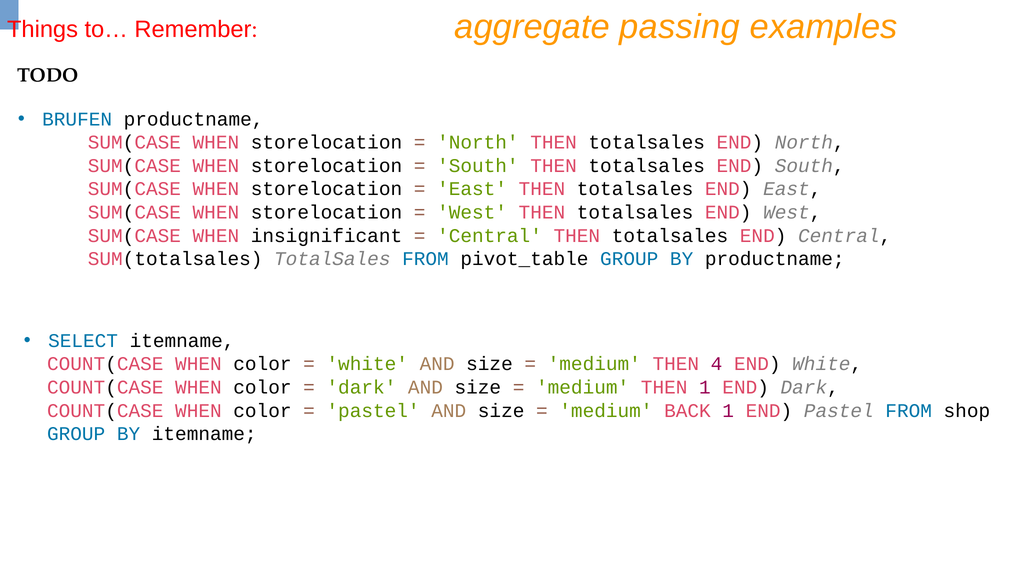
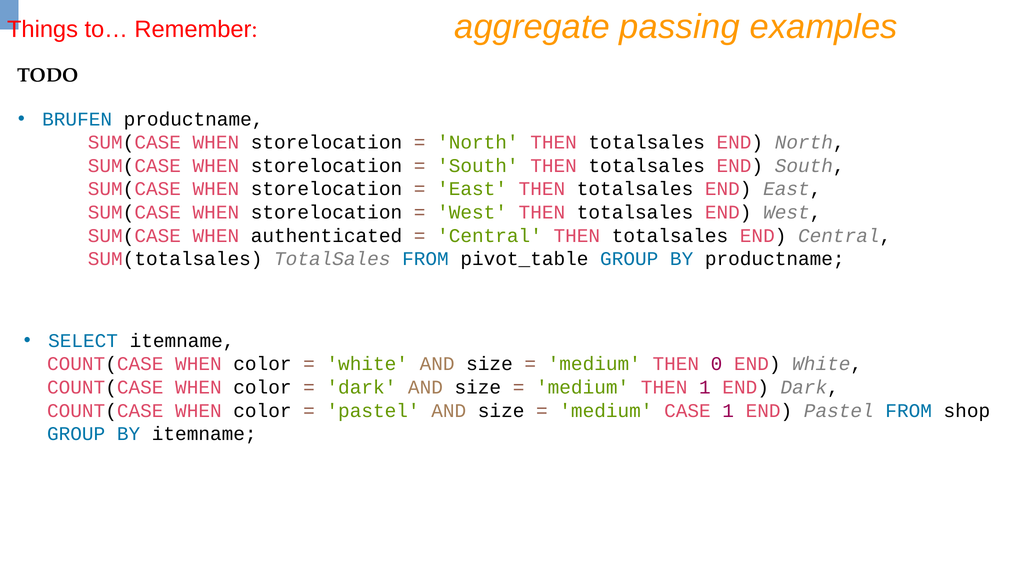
insignificant: insignificant -> authenticated (326, 236)
4: 4 -> 0 (717, 364)
BACK: BACK -> CASE (687, 411)
